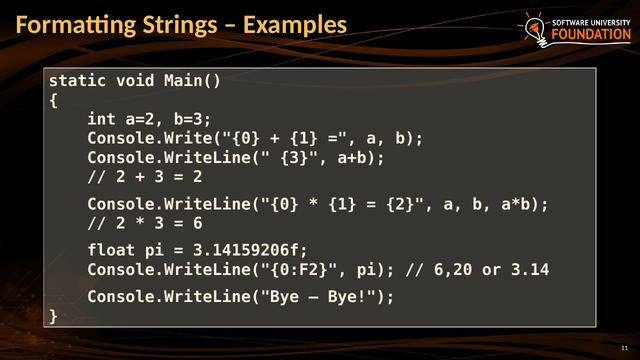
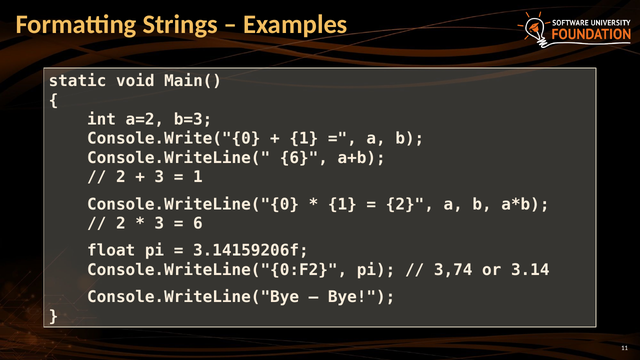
Console.WriteLine( 3: 3 -> 6 (304, 158)
2: 2 -> 1 (198, 177)
6,20: 6,20 -> 3,74 (453, 270)
